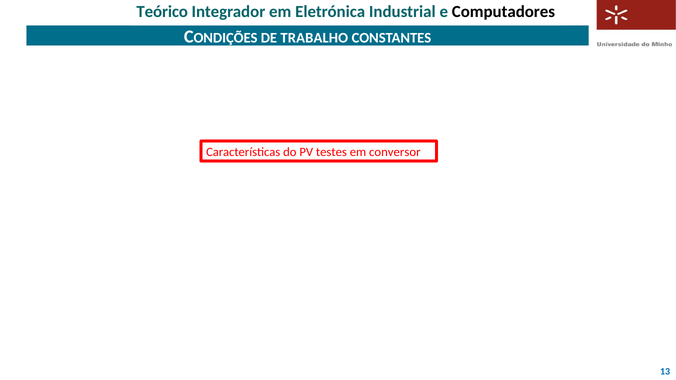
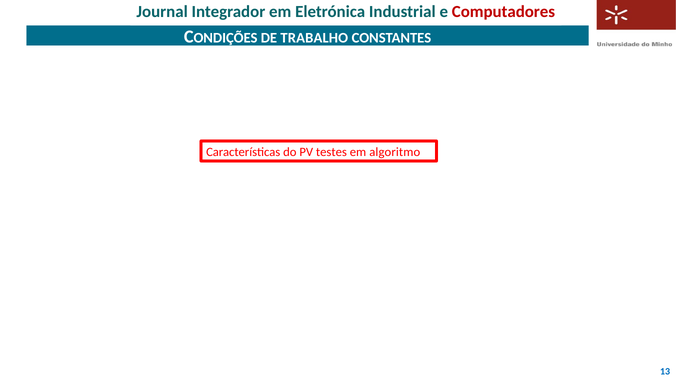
Teórico: Teórico -> Journal (162, 11)
Computadores colour: black -> red (503, 11)
conversor: conversor -> algoritmo (395, 152)
